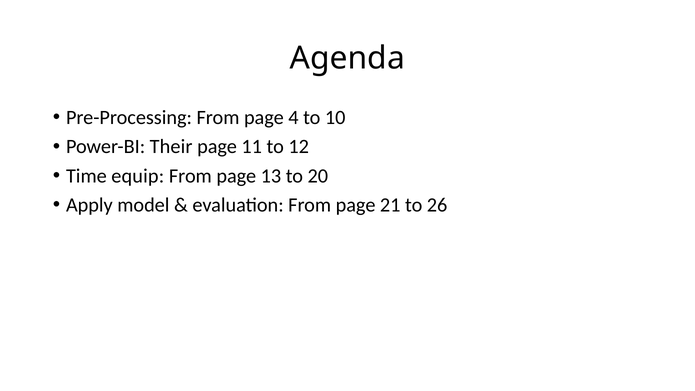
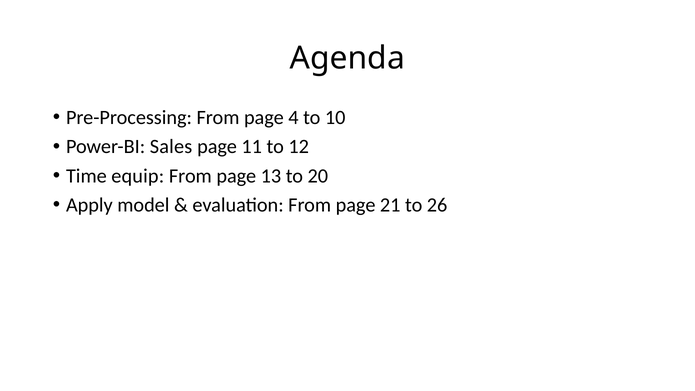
Their: Their -> Sales (171, 147)
